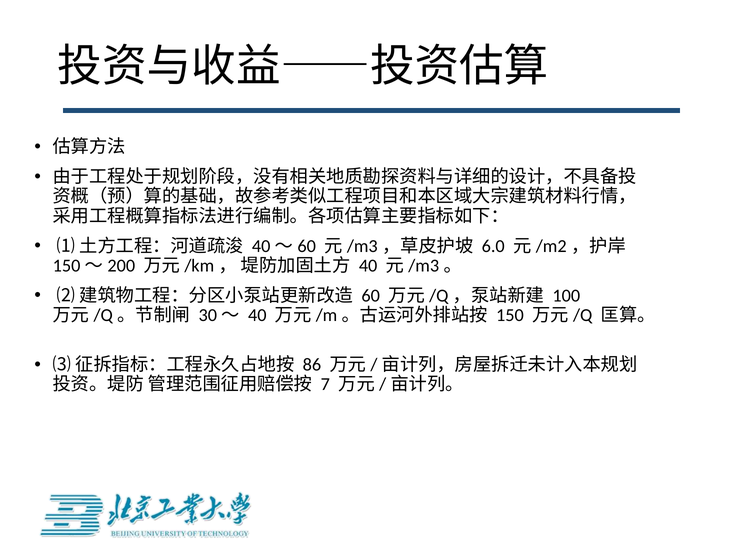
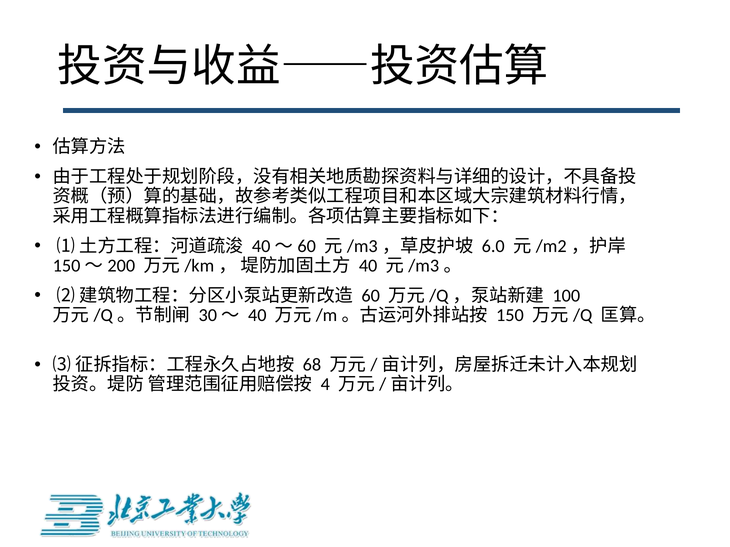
86: 86 -> 68 (312, 365)
7: 7 -> 4 (325, 385)
